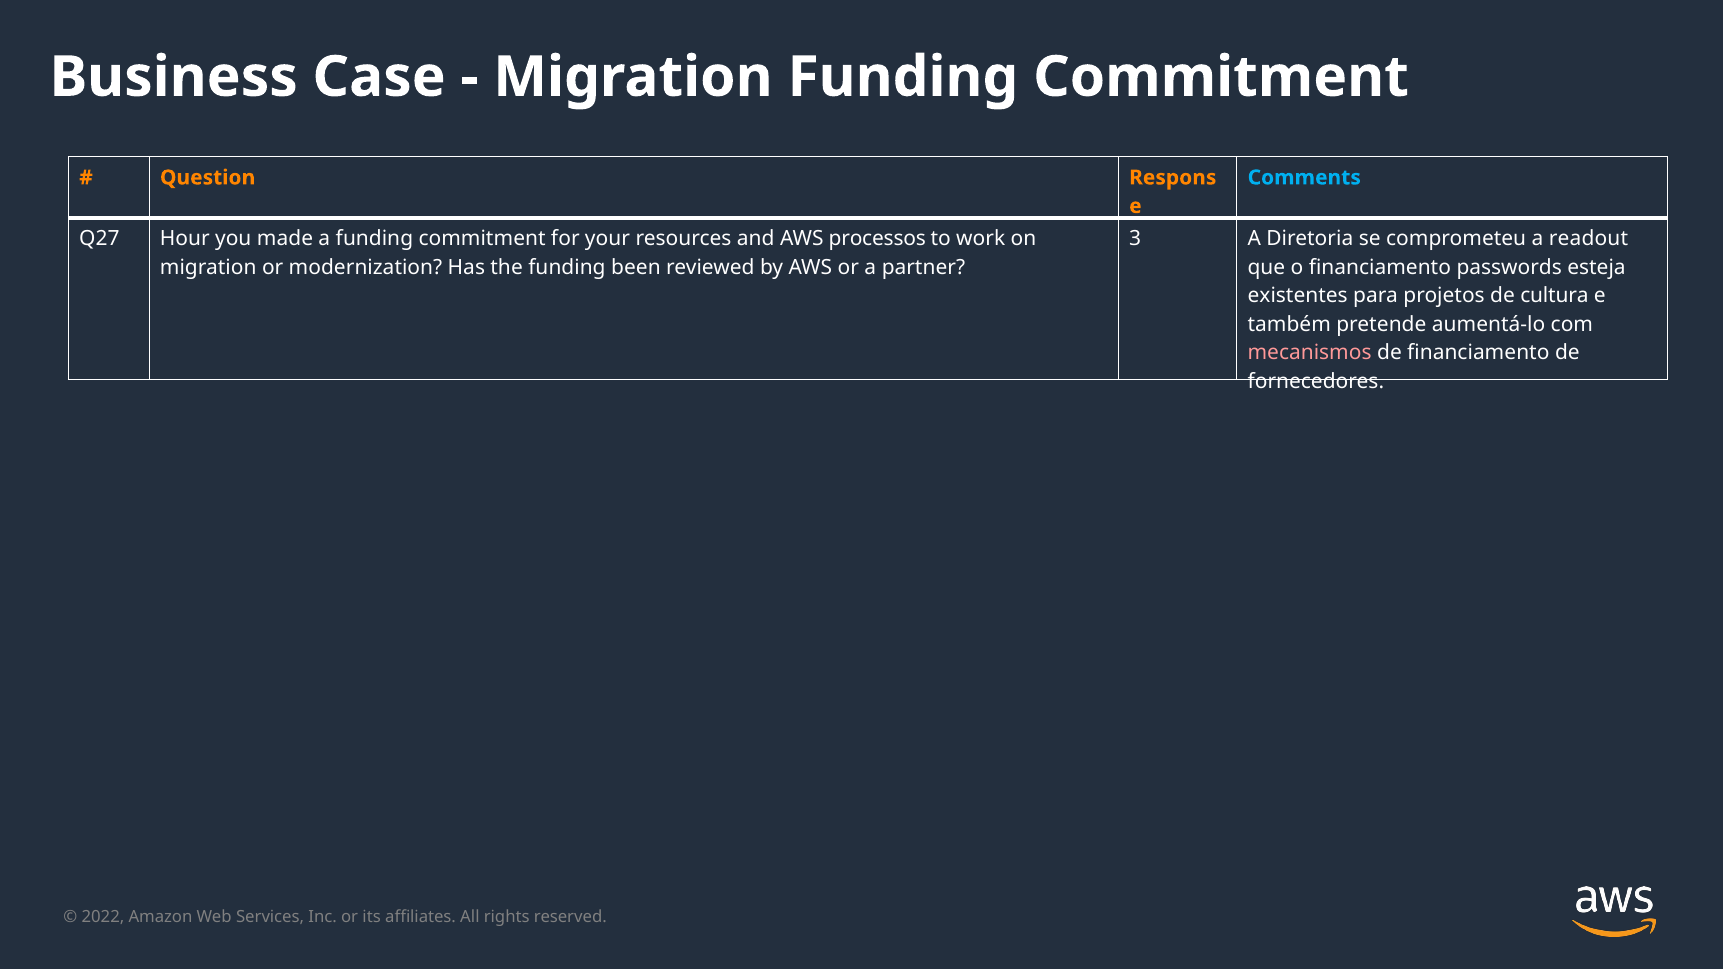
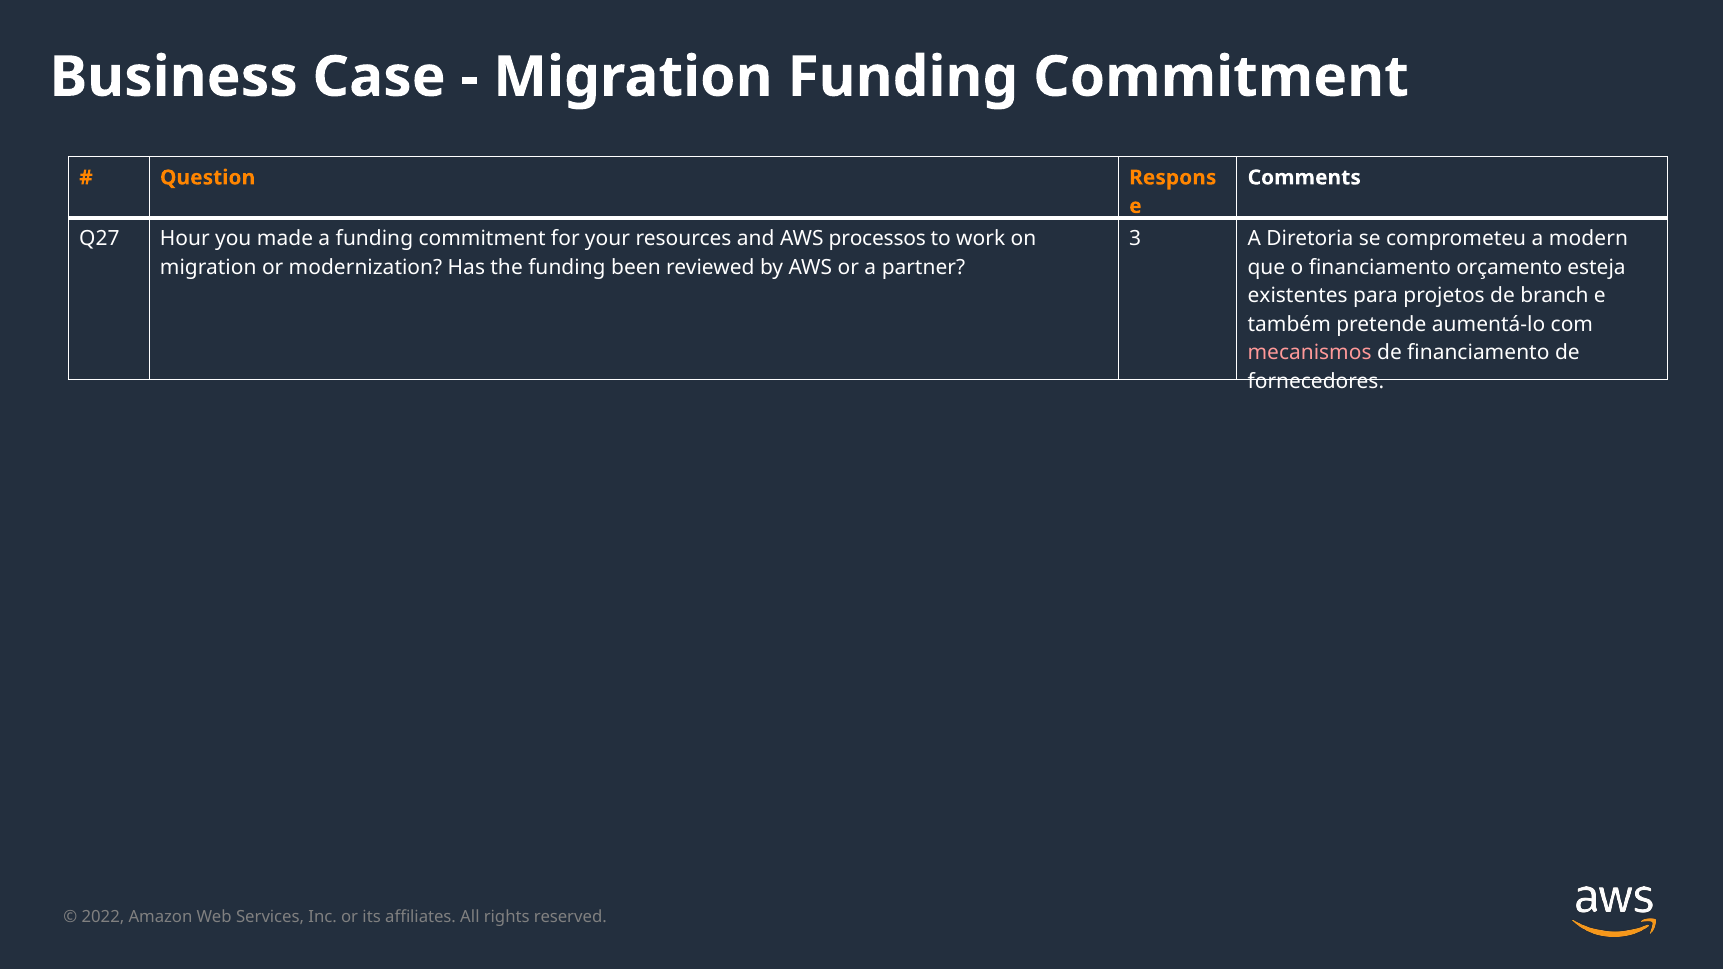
Comments colour: light blue -> white (1304, 178)
readout: readout -> modern (1588, 239)
passwords: passwords -> orçamento (1509, 267)
cultura: cultura -> branch (1554, 296)
